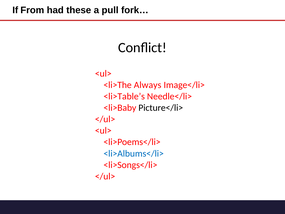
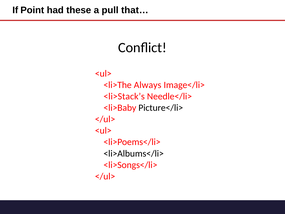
From: From -> Point (32, 10)
fork…: fork… -> that… (135, 10)
<li>Table’s: <li>Table’s -> <li>Stack’s (124, 96)
<li>Albums</li> colour: blue -> black (134, 153)
